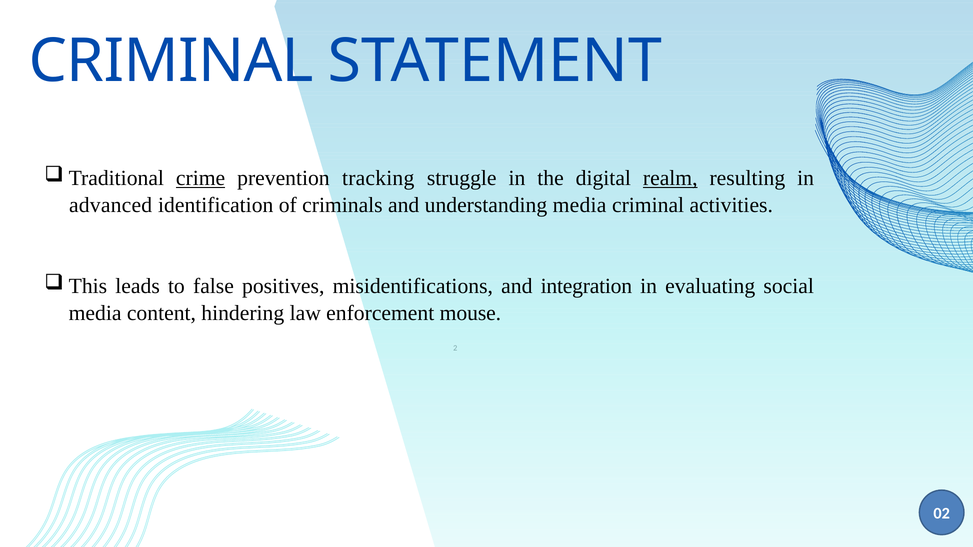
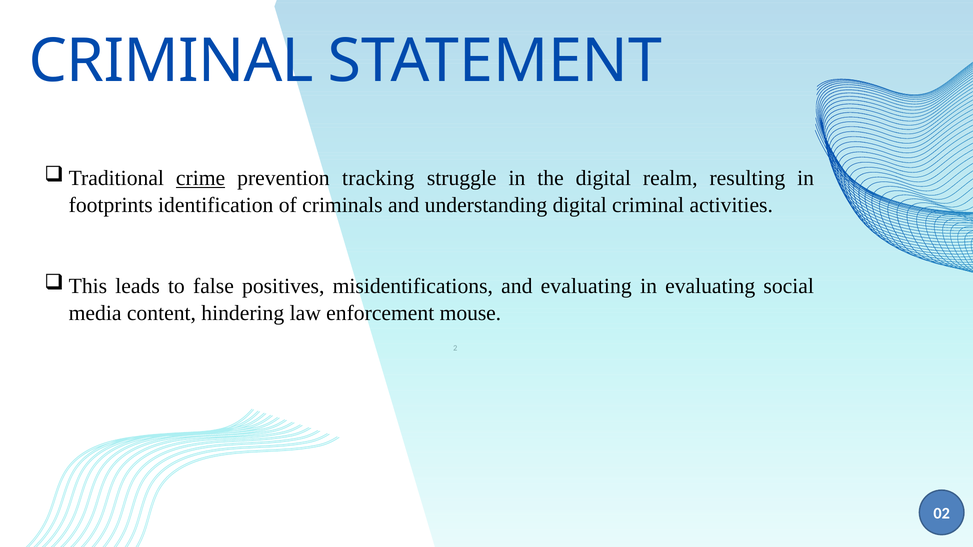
realm underline: present -> none (670, 178)
advanced: advanced -> footprints (111, 205)
understanding media: media -> digital (580, 205)
and integration: integration -> evaluating (586, 287)
